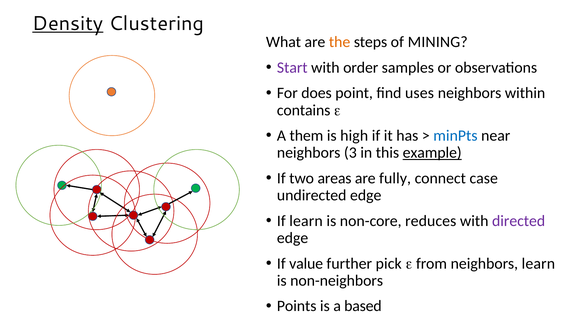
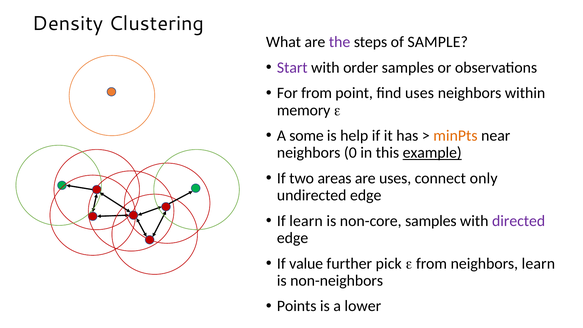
Density underline: present -> none (68, 23)
the colour: orange -> purple (340, 42)
MINING: MINING -> SAMPLE (438, 42)
For does: does -> from (317, 93)
contains: contains -> memory (304, 110)
them: them -> some (306, 136)
high: high -> help (354, 136)
minPts colour: blue -> orange (455, 136)
3: 3 -> 0 (350, 153)
are fully: fully -> uses (395, 178)
case: case -> only (484, 178)
non-core reduces: reduces -> samples (431, 221)
based: based -> lower (363, 306)
